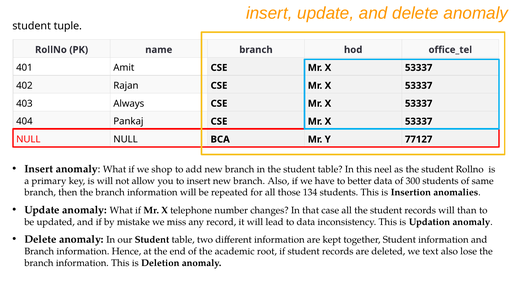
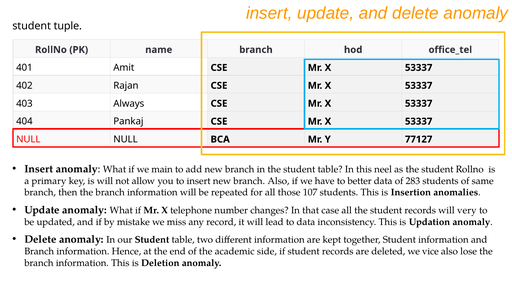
shop: shop -> main (162, 169)
300: 300 -> 283 (413, 181)
134: 134 -> 107 (310, 192)
than: than -> very (467, 210)
root: root -> side (267, 251)
text: text -> vice (430, 251)
